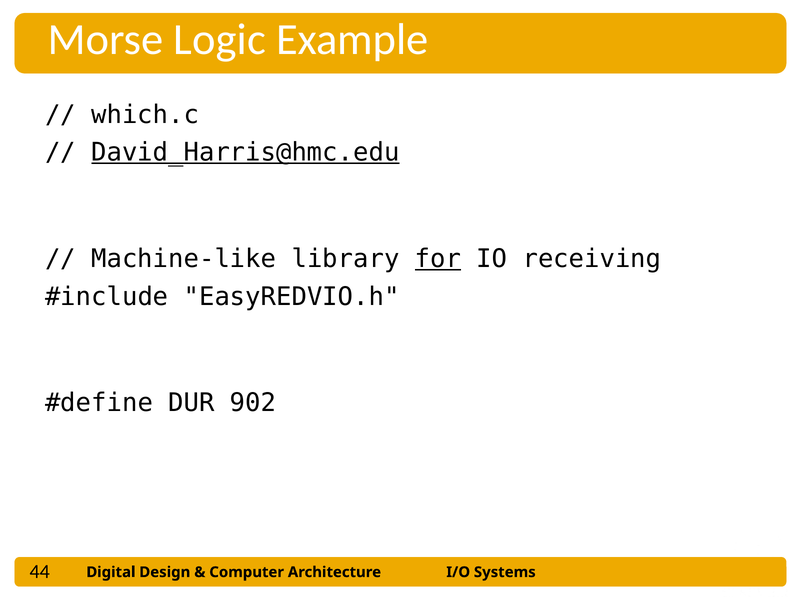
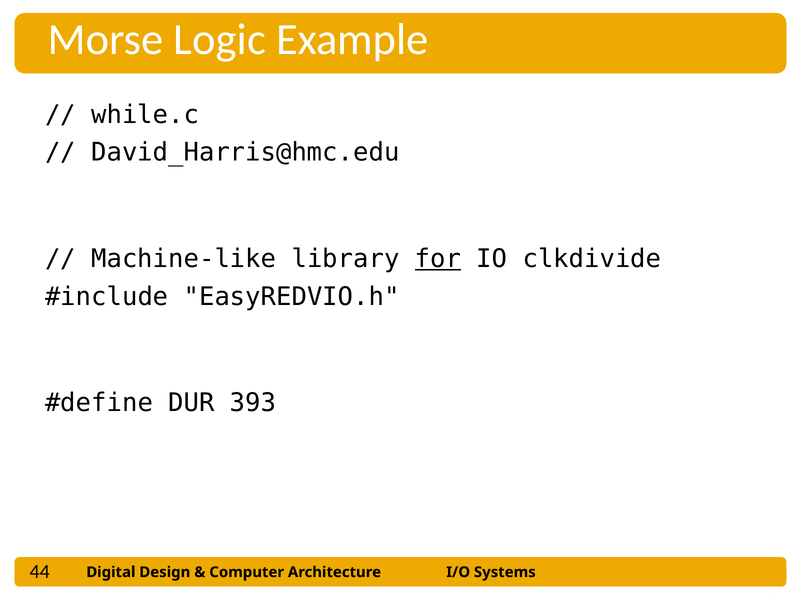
which.c: which.c -> while.c (145, 115)
David_Harris@hmc.edu underline: present -> none (245, 152)
receiving: receiving -> clkdivide (592, 259)
902: 902 -> 393 (253, 403)
